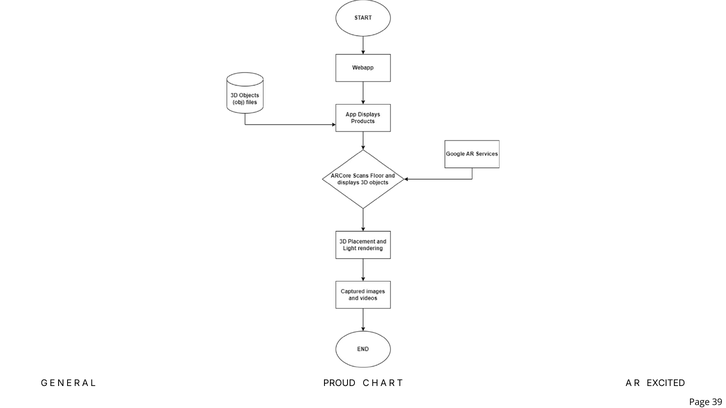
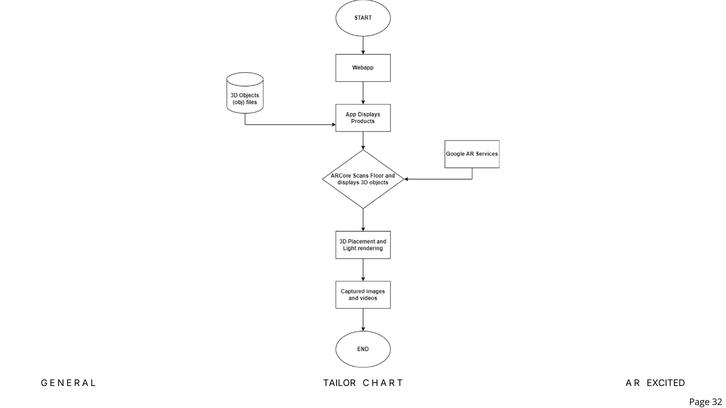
PROUD: PROUD -> TAILOR (339, 384)
39: 39 -> 32 (717, 403)
